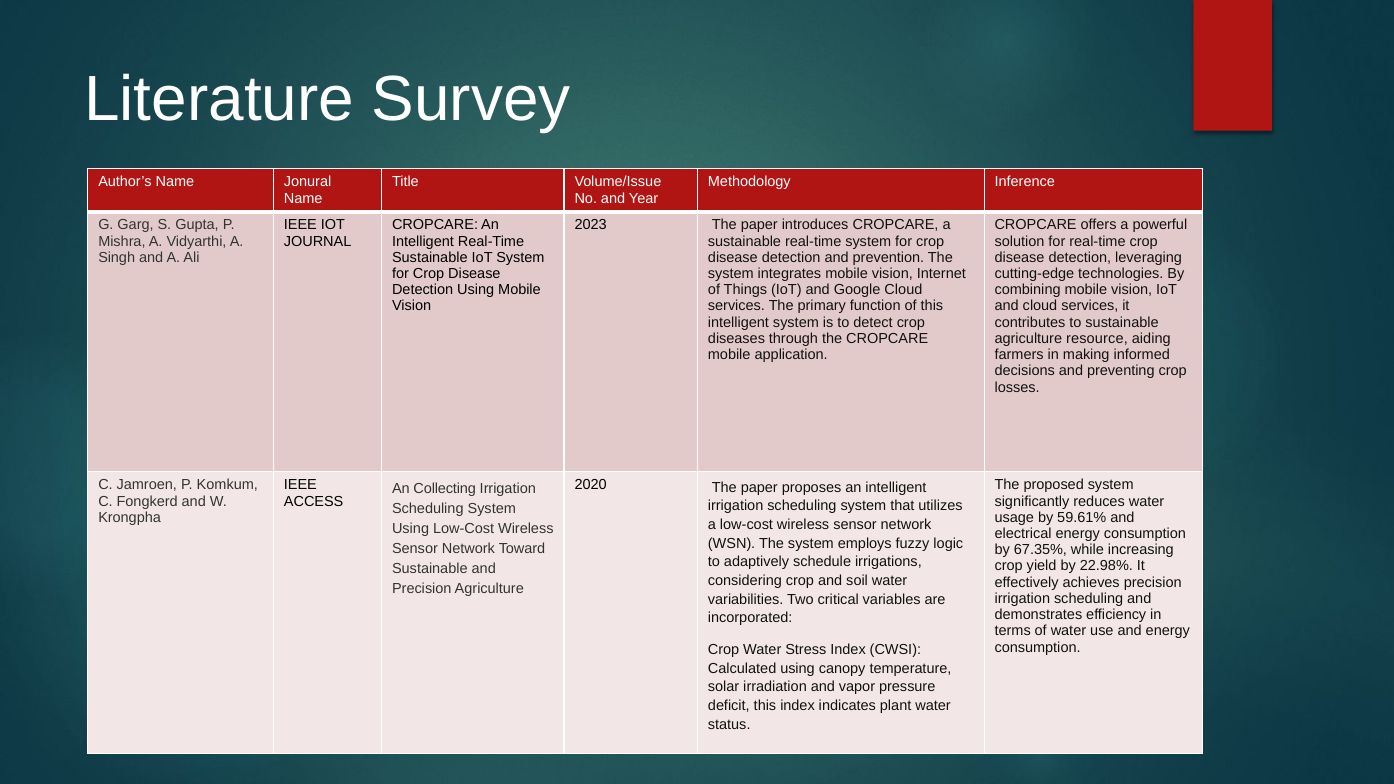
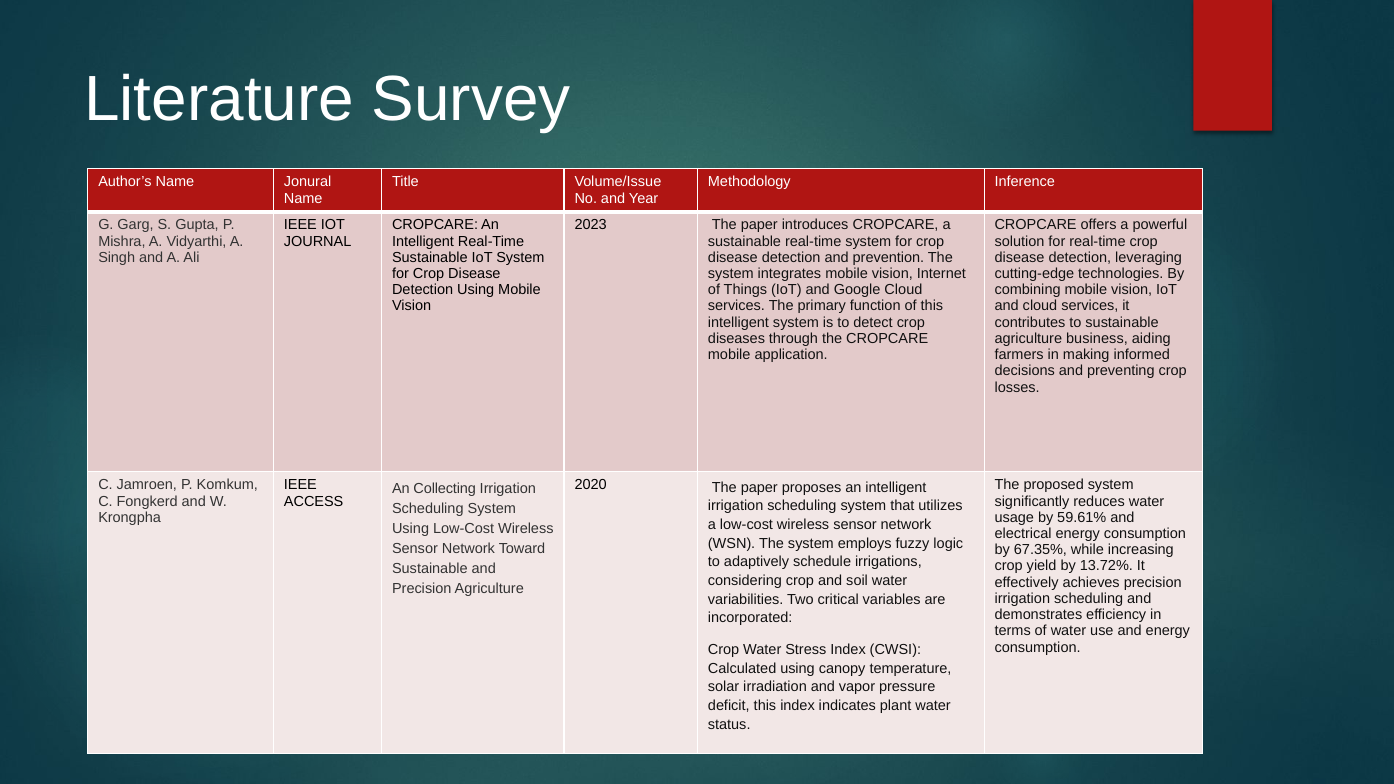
resource: resource -> business (1097, 339)
22.98%: 22.98% -> 13.72% (1106, 566)
